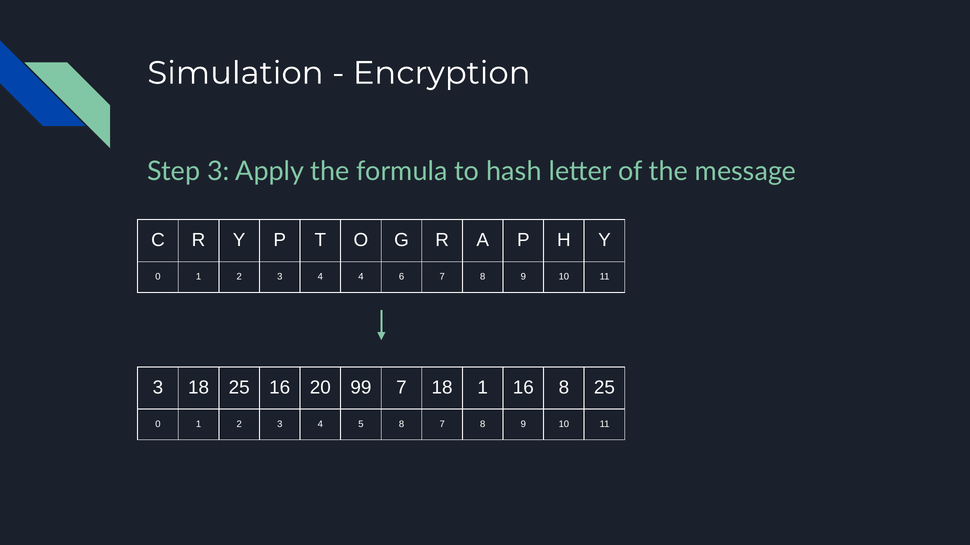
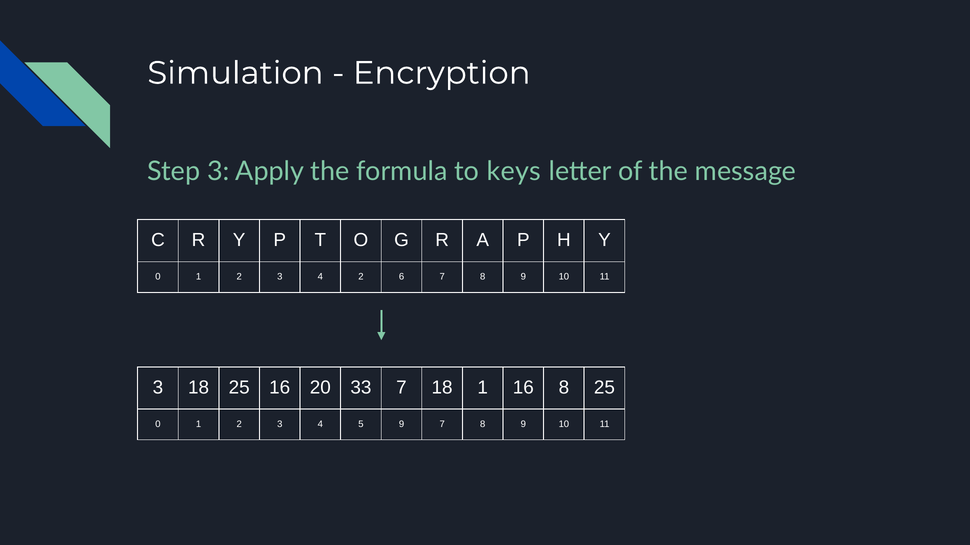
hash: hash -> keys (514, 171)
4 4: 4 -> 2 (361, 277)
99: 99 -> 33 (361, 388)
5 8: 8 -> 9 (402, 425)
